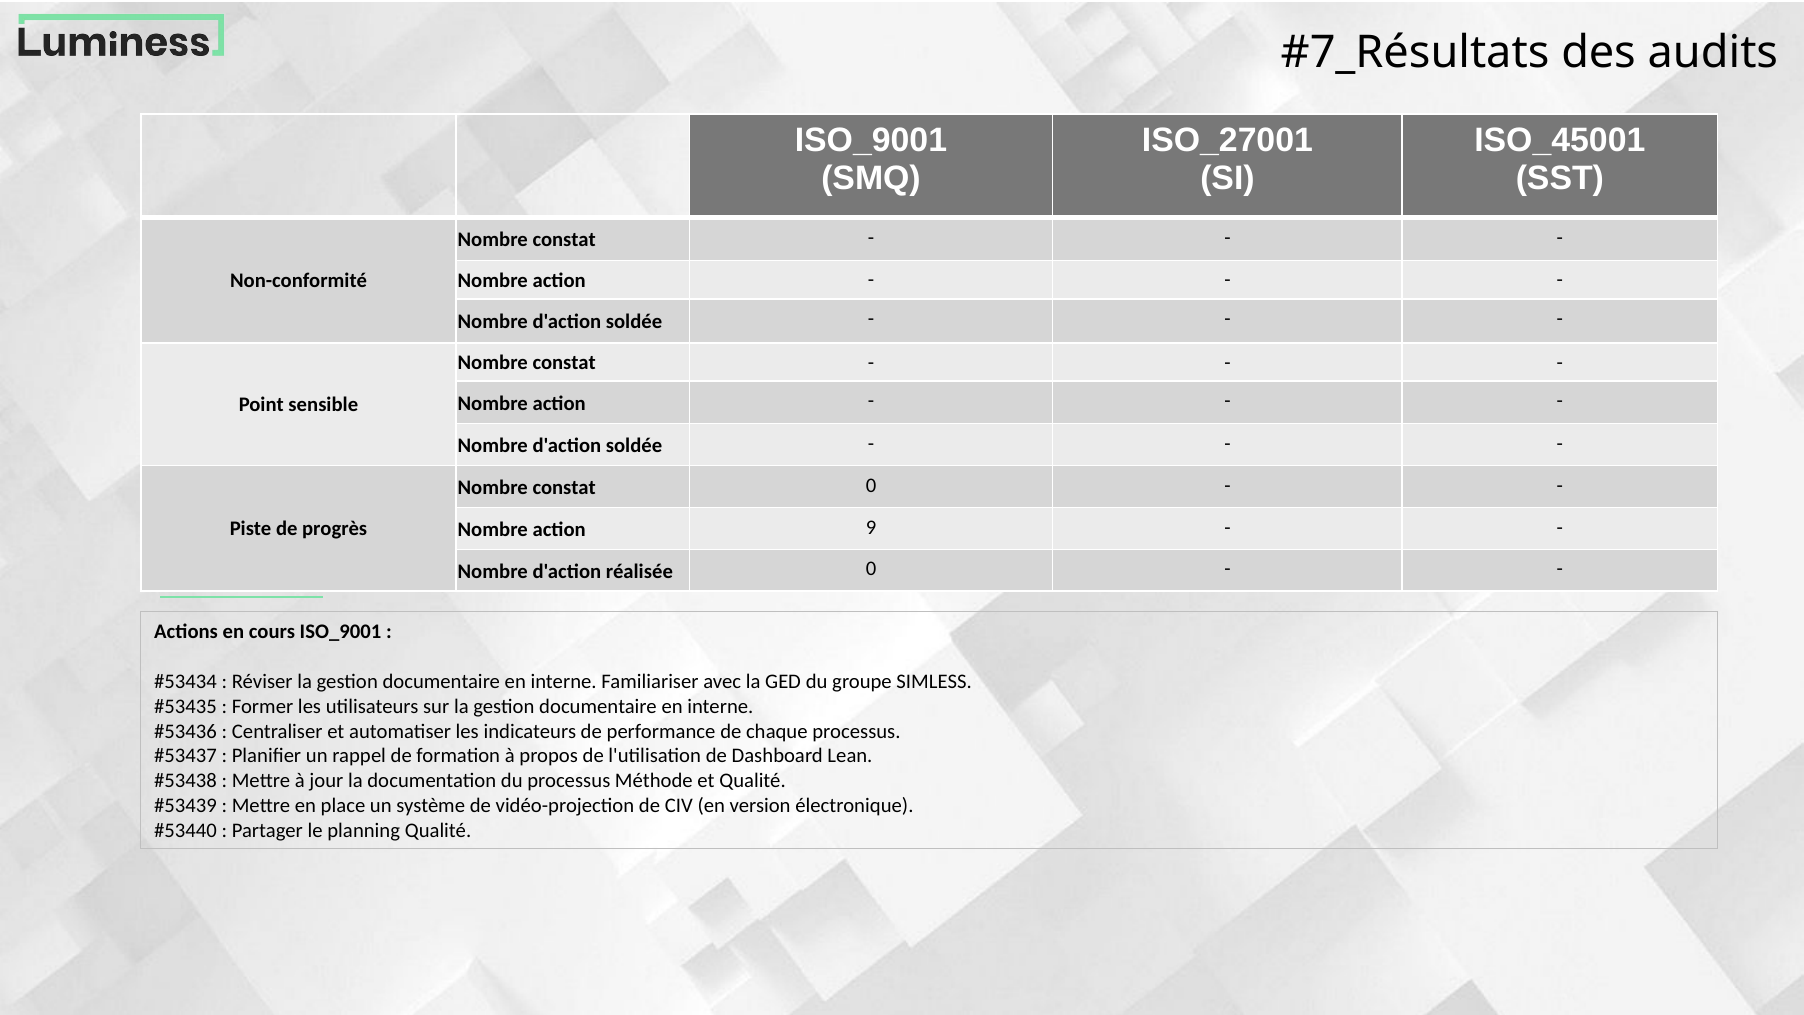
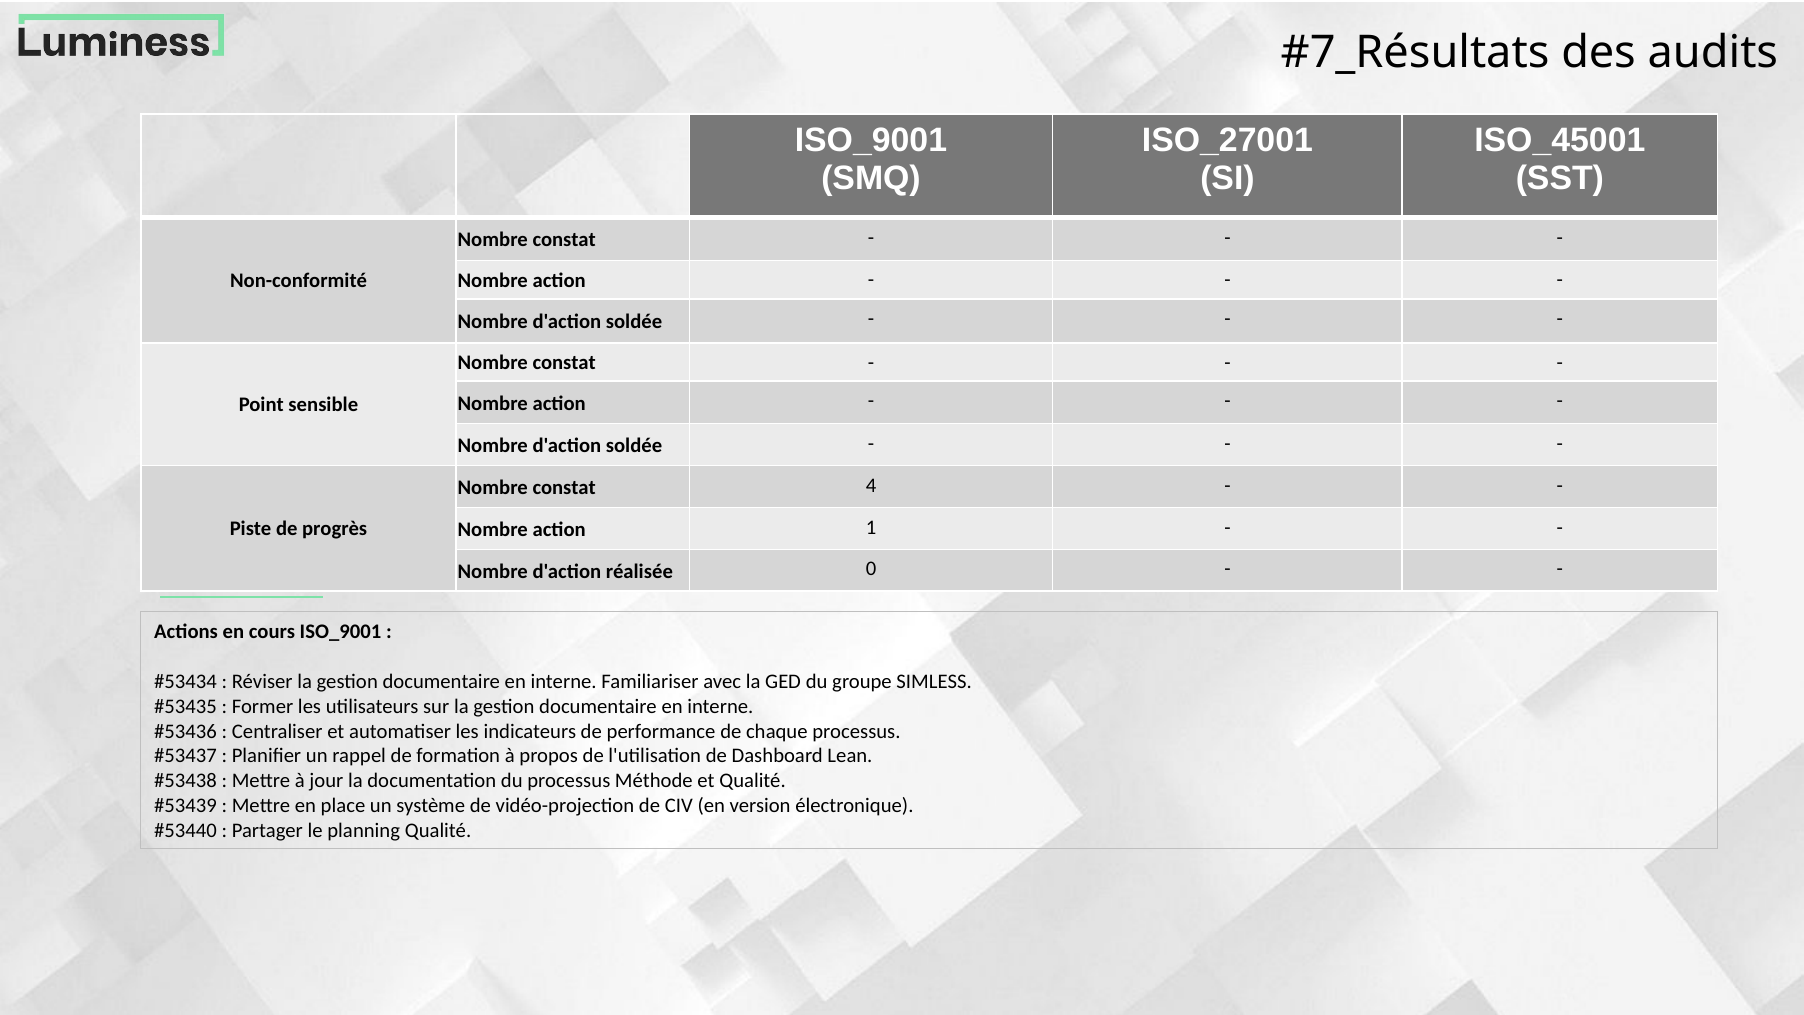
constat 0: 0 -> 4 (871, 485)
9: 9 -> 1 (871, 527)
